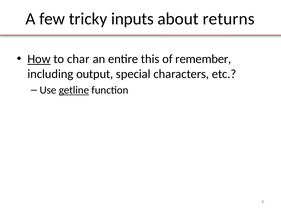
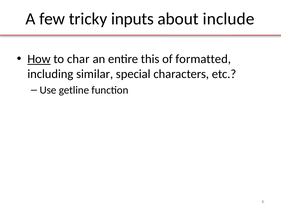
returns: returns -> include (229, 19)
remember: remember -> formatted (203, 59)
output: output -> similar (95, 74)
getline underline: present -> none (74, 90)
